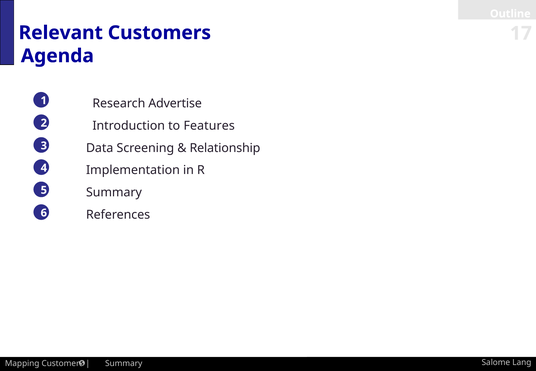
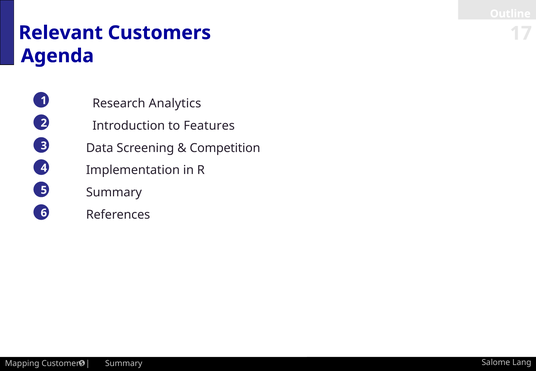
Advertise: Advertise -> Analytics (175, 103)
Relationship: Relationship -> Competition (225, 148)
